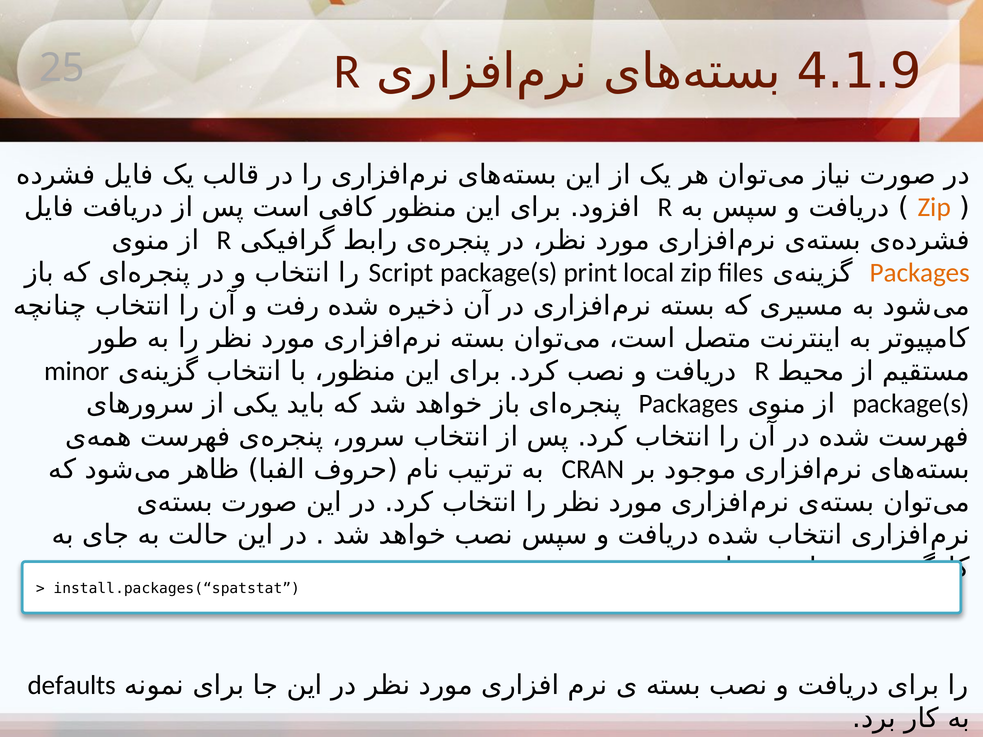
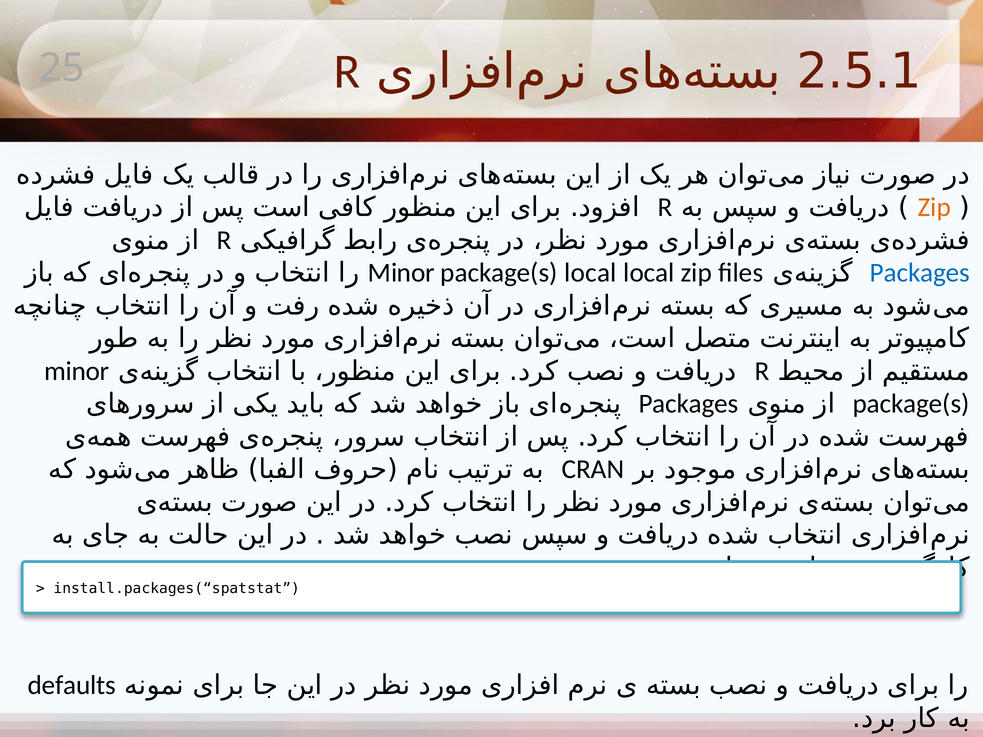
4.1.9: 4.1.9 -> 2.5.1 (859, 72)
Script: Script -> Minor (401, 273)
package(s print: print -> local (590, 273)
Packages colour: orange -> blue (920, 273)
